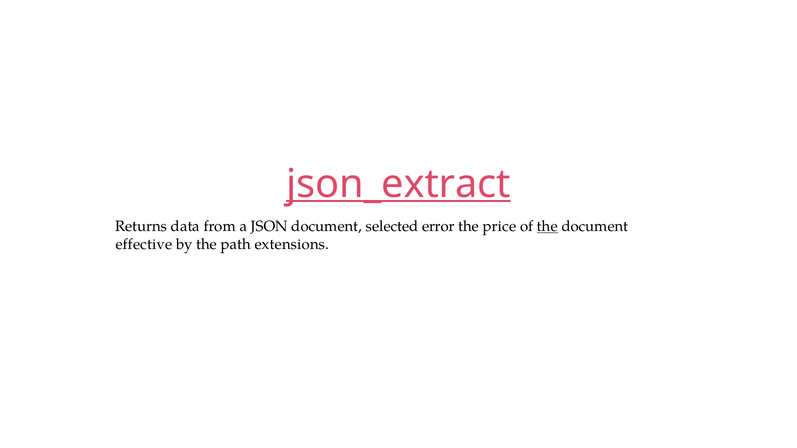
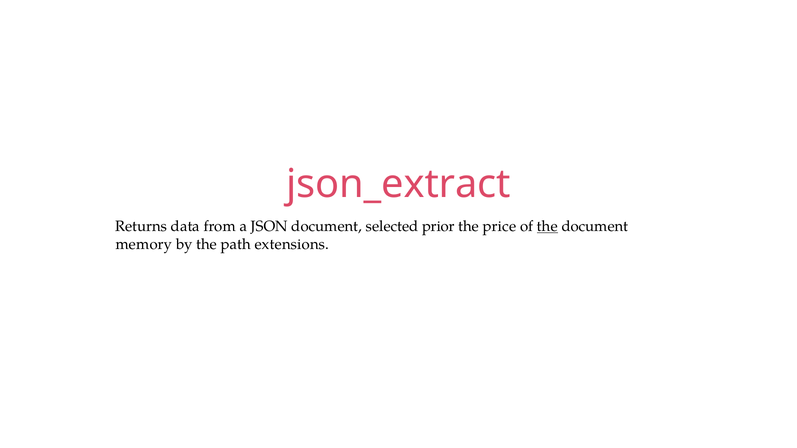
json_extract underline: present -> none (398, 184)
error: error -> prior (438, 226)
effective: effective -> memory (144, 244)
